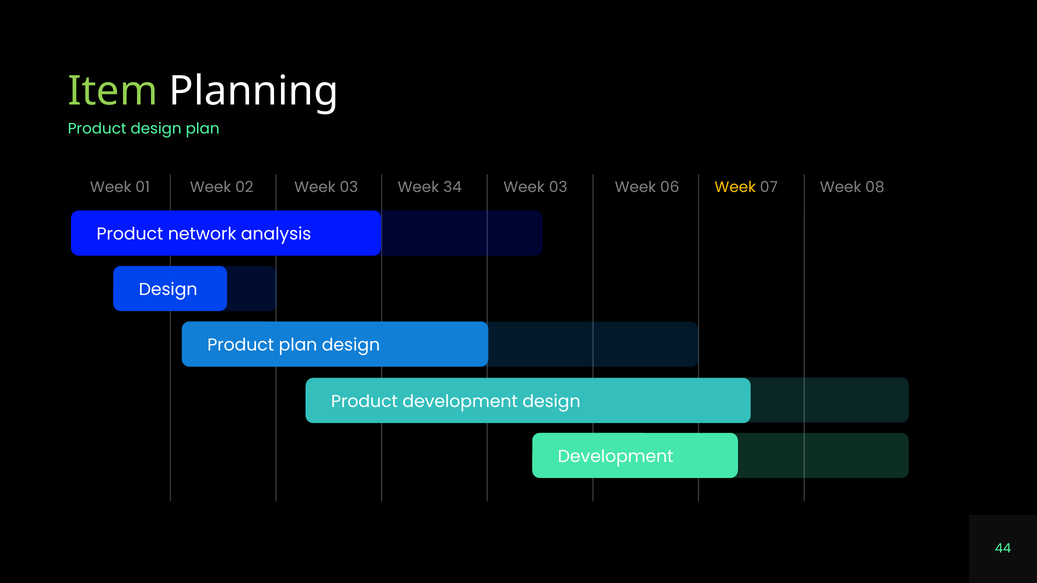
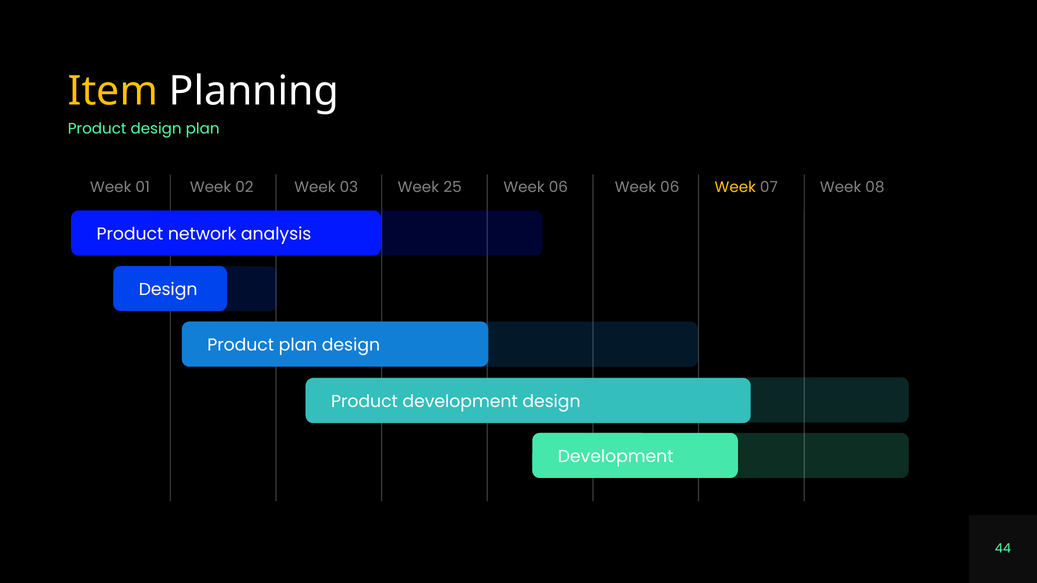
Item colour: light green -> yellow (113, 91)
34: 34 -> 25 (453, 187)
03: 03 -> 06 (558, 187)
